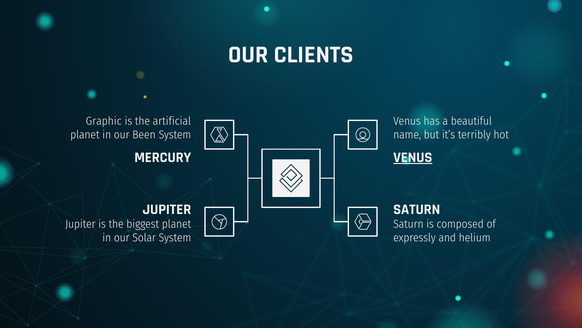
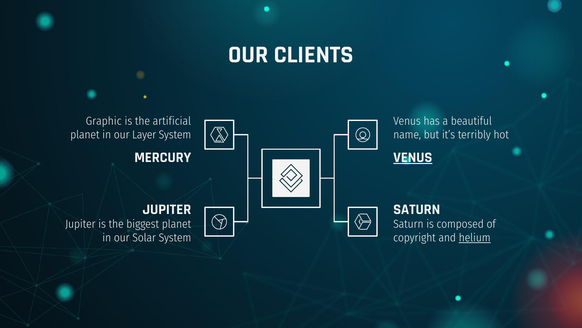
Been: Been -> Layer (144, 135)
expressly: expressly -> copyright (414, 237)
helium underline: none -> present (475, 237)
